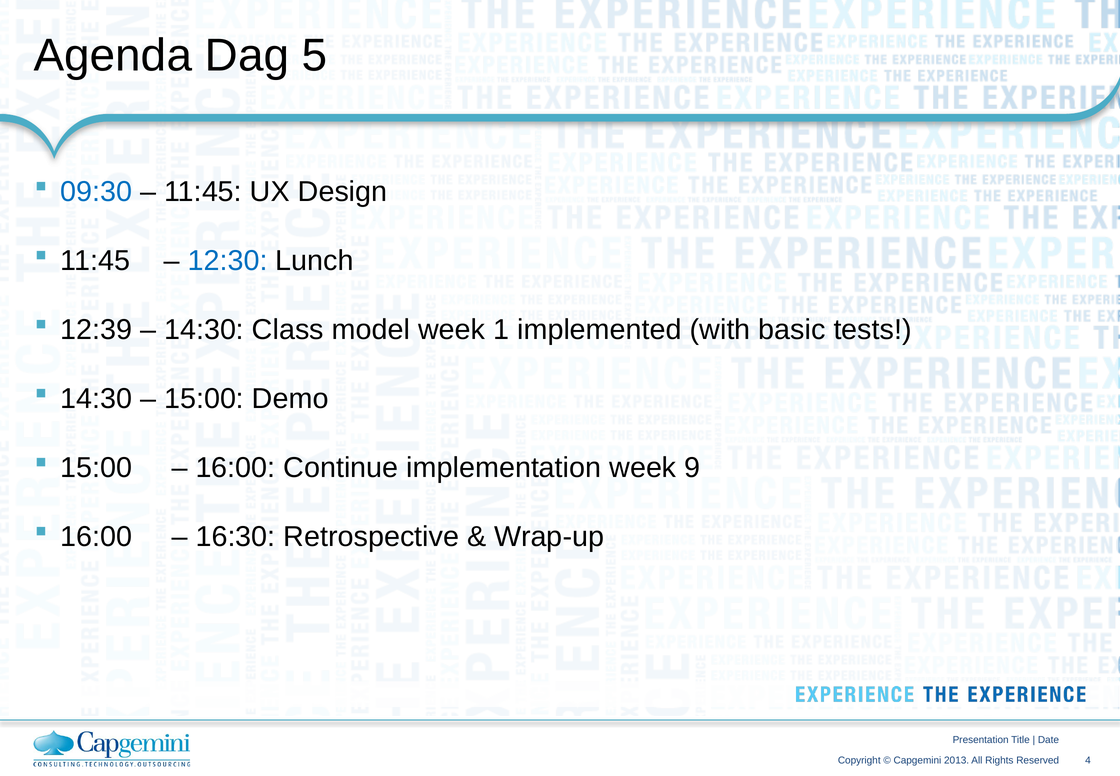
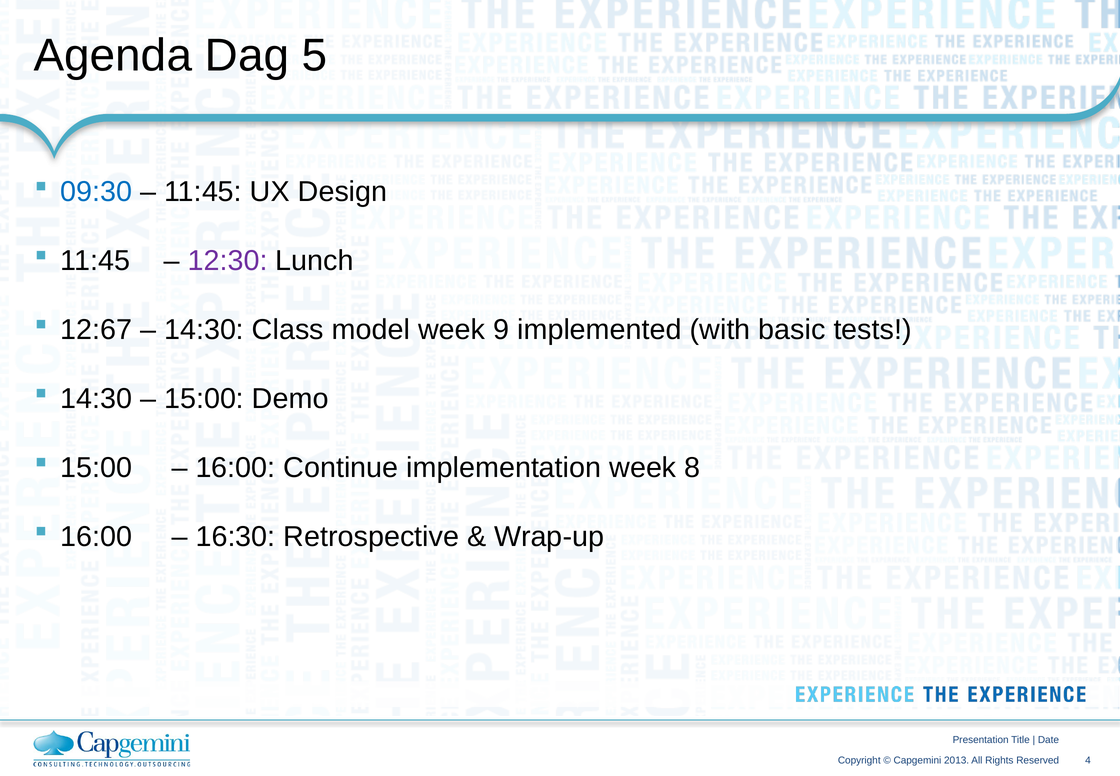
12:30 colour: blue -> purple (228, 260)
12:39: 12:39 -> 12:67 (96, 329)
1: 1 -> 9 (501, 329)
9: 9 -> 8 (692, 467)
